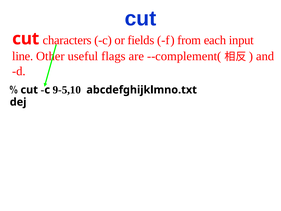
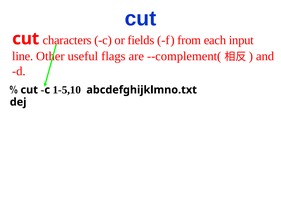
9-5,10: 9-5,10 -> 1-5,10 (67, 90)
